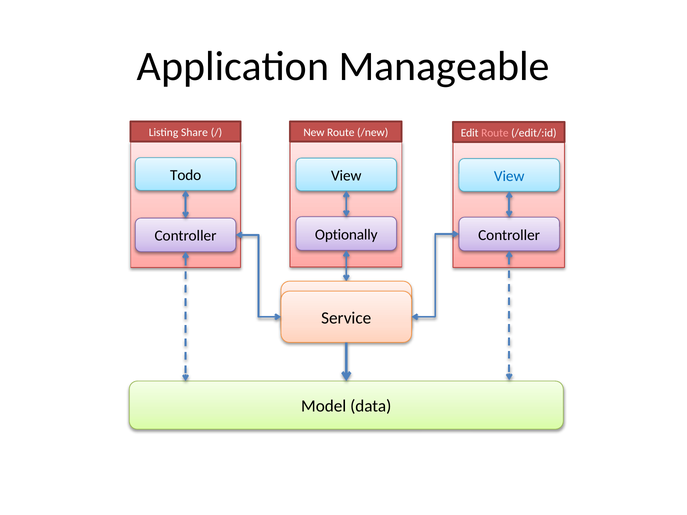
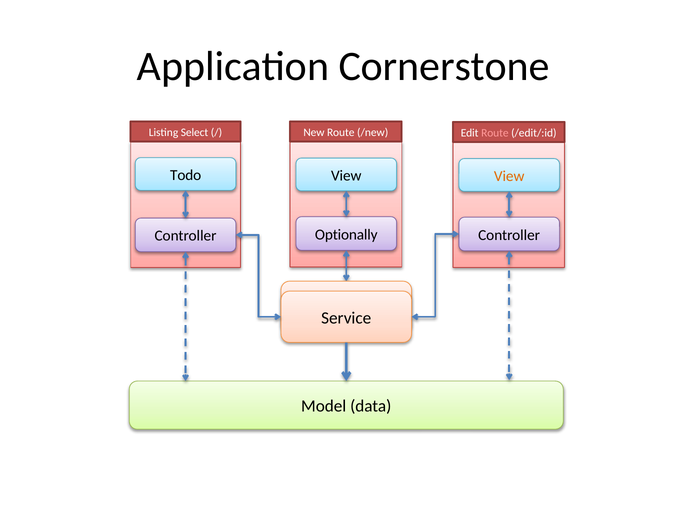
Manageable: Manageable -> Cornerstone (444, 67)
Share: Share -> Select (195, 132)
View colour: blue -> orange (509, 176)
